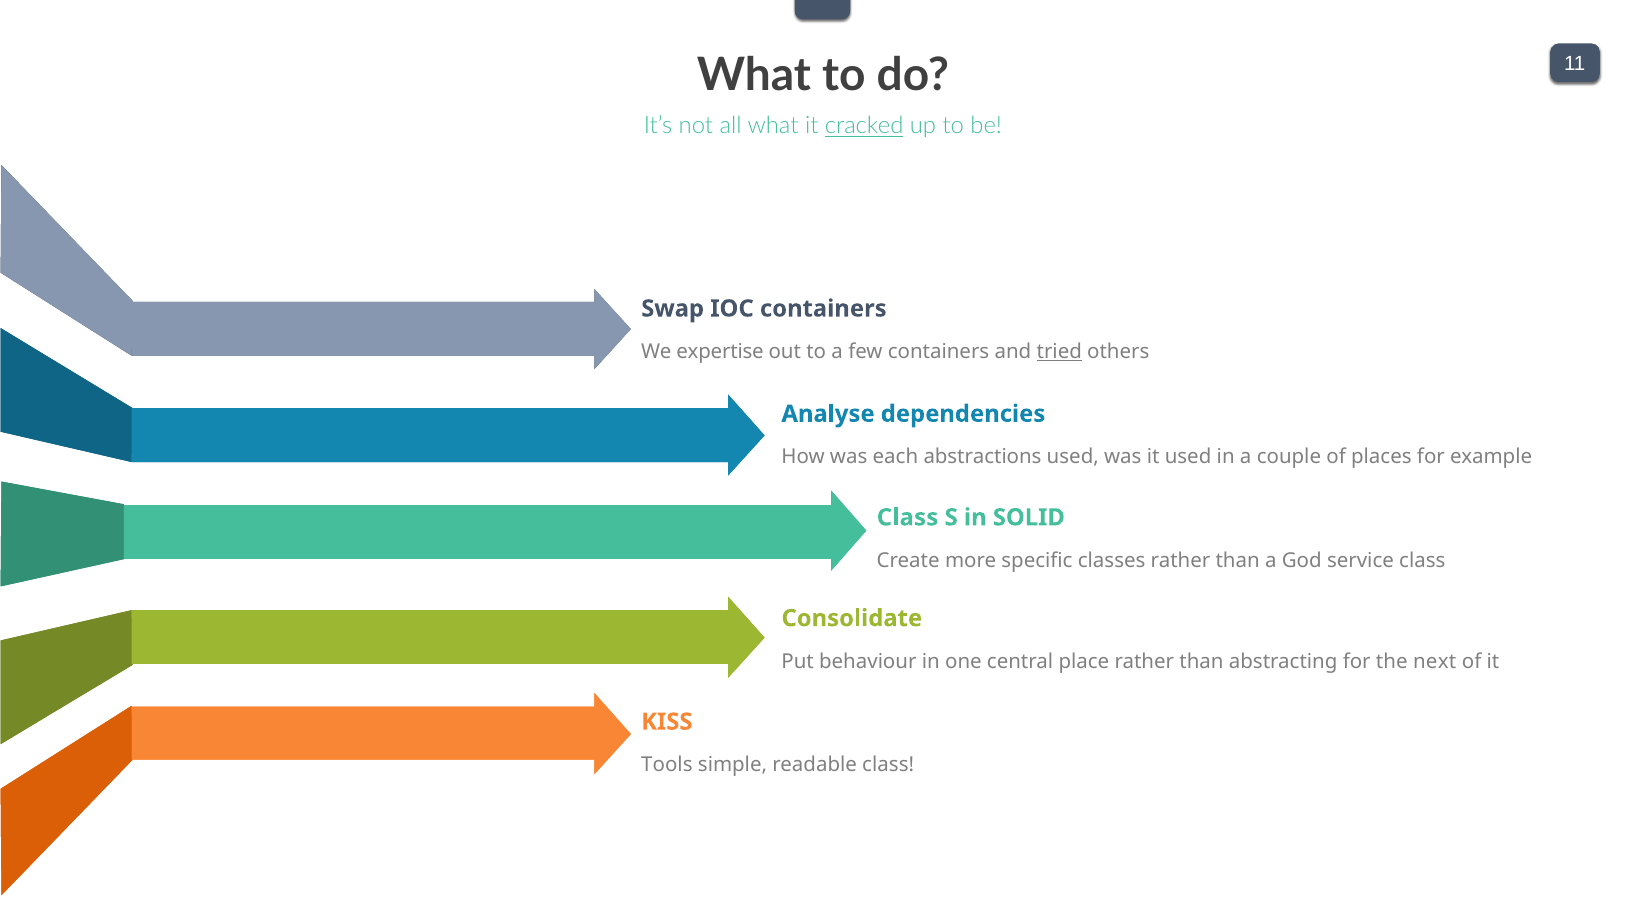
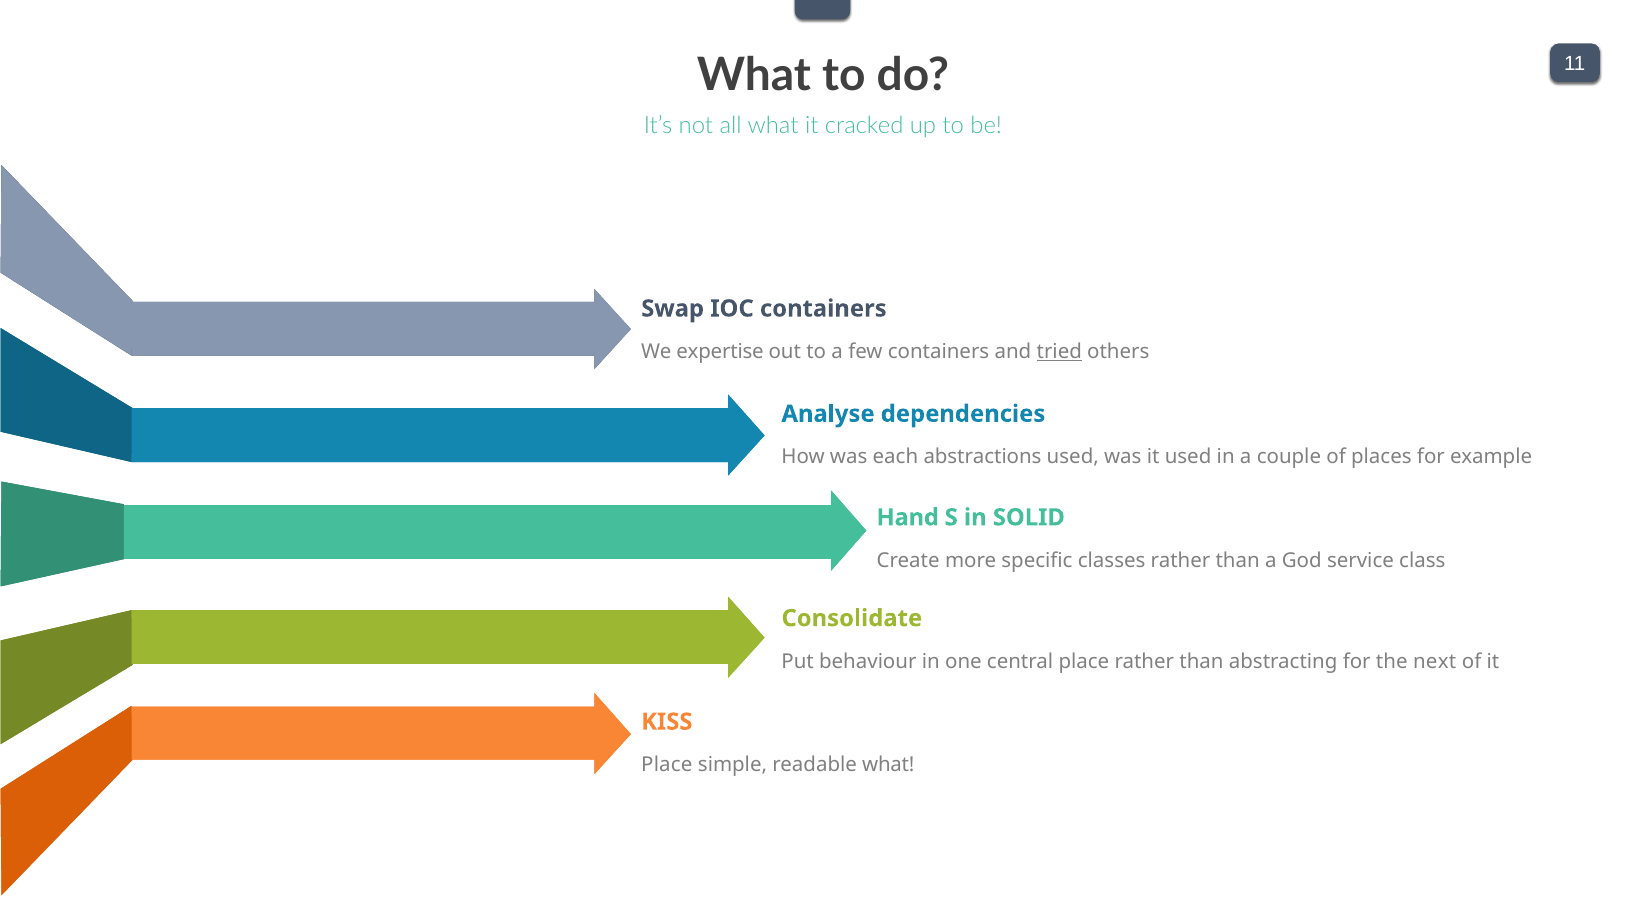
cracked underline: present -> none (864, 126)
Class: Class -> Hand (908, 518)
Tools: Tools -> Place (667, 765)
readable class: class -> what (888, 765)
